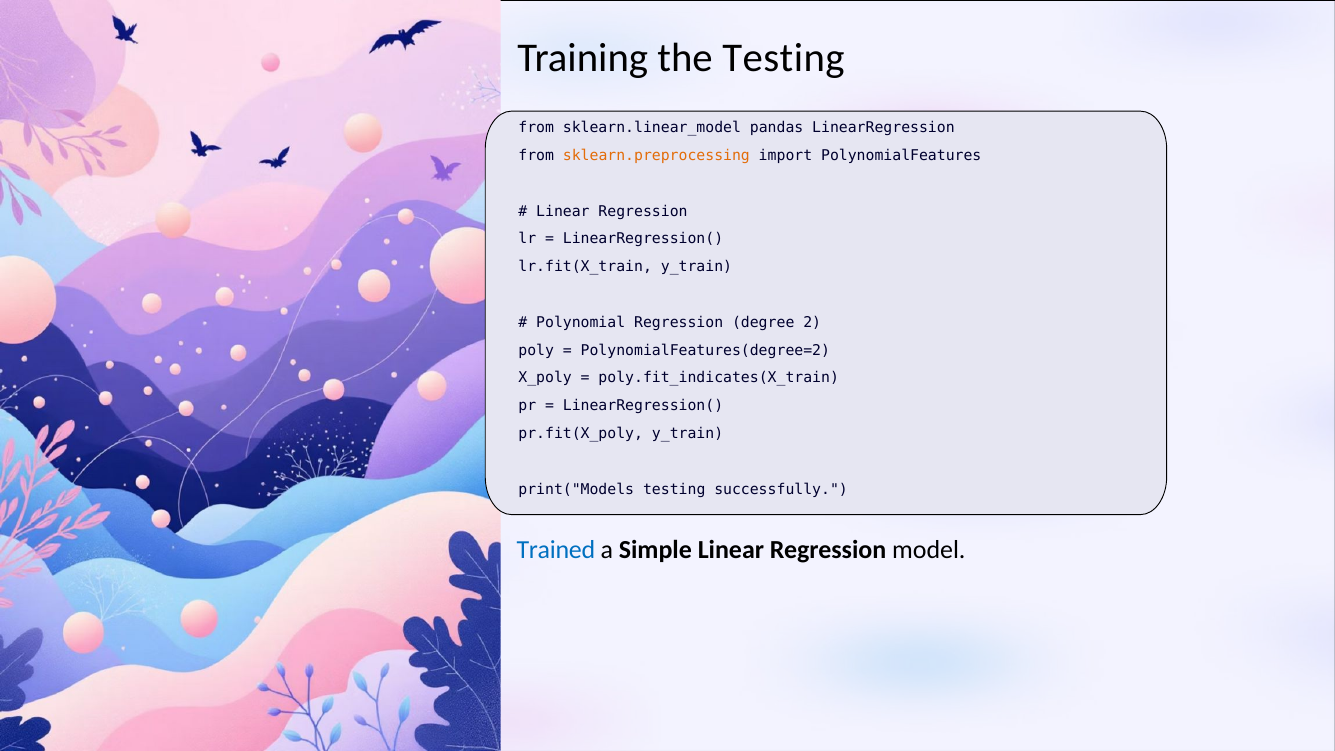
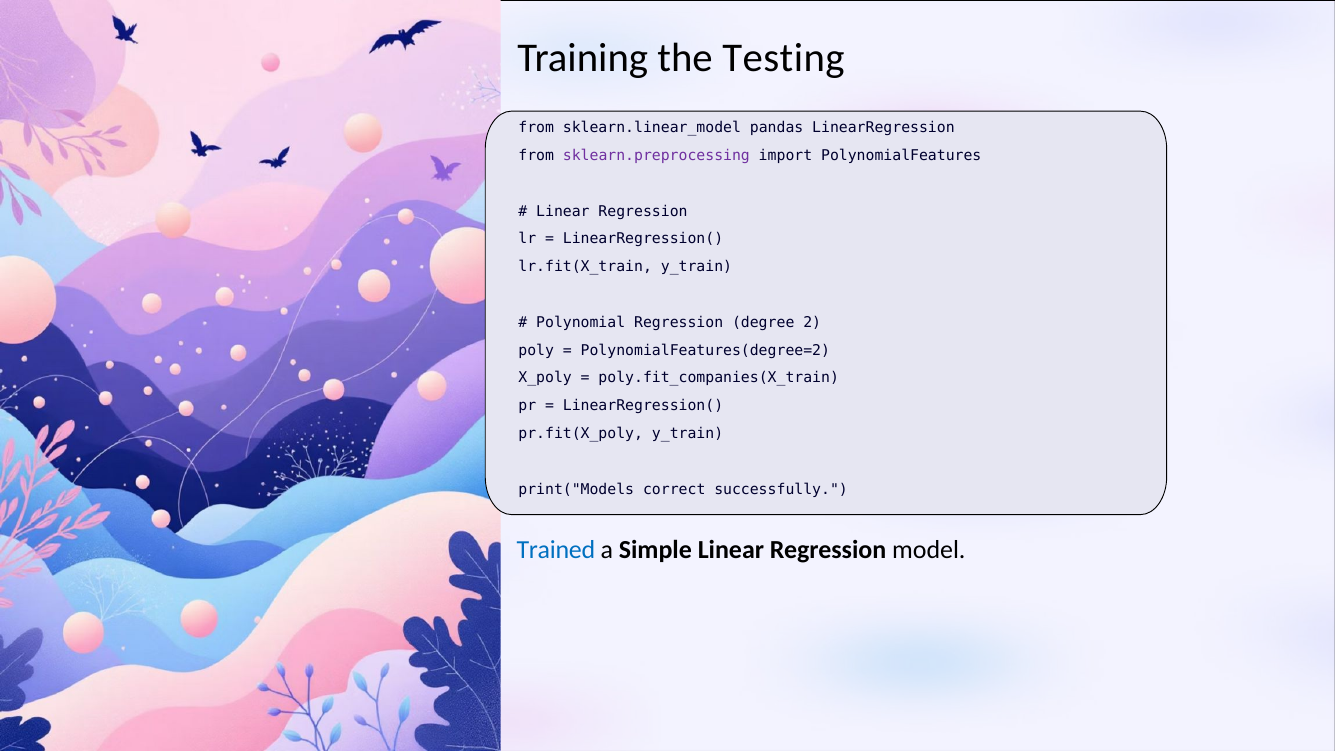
sklearn.preprocessing colour: orange -> purple (656, 156)
poly.fit_indicates(X_train: poly.fit_indicates(X_train -> poly.fit_companies(X_train (719, 378)
print("Models testing: testing -> correct (674, 489)
